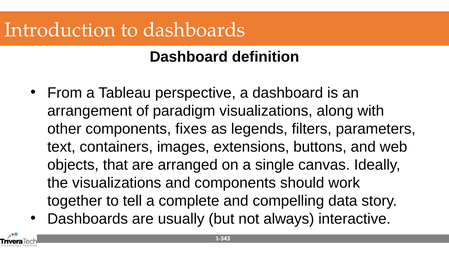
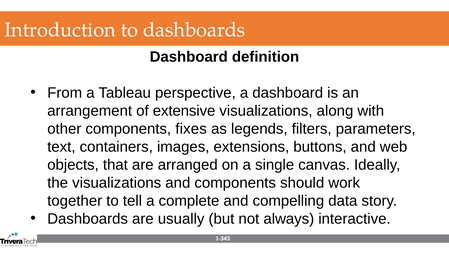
paradigm: paradigm -> extensive (184, 111)
